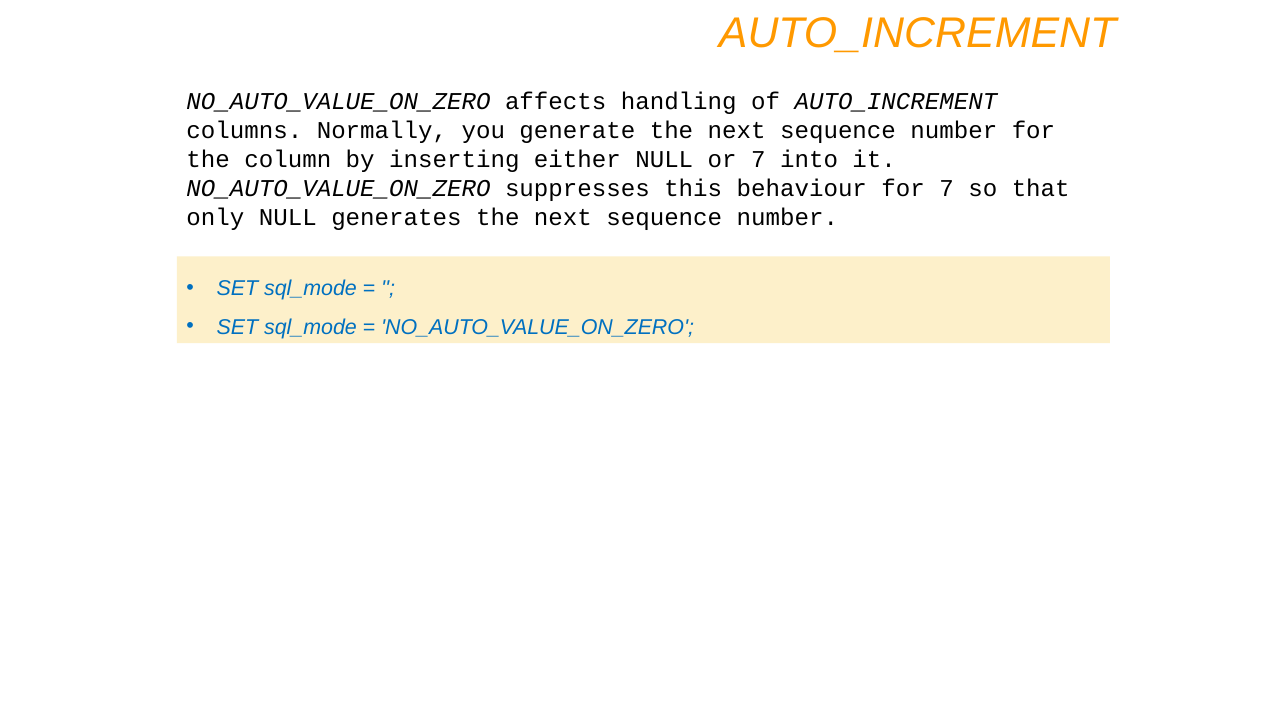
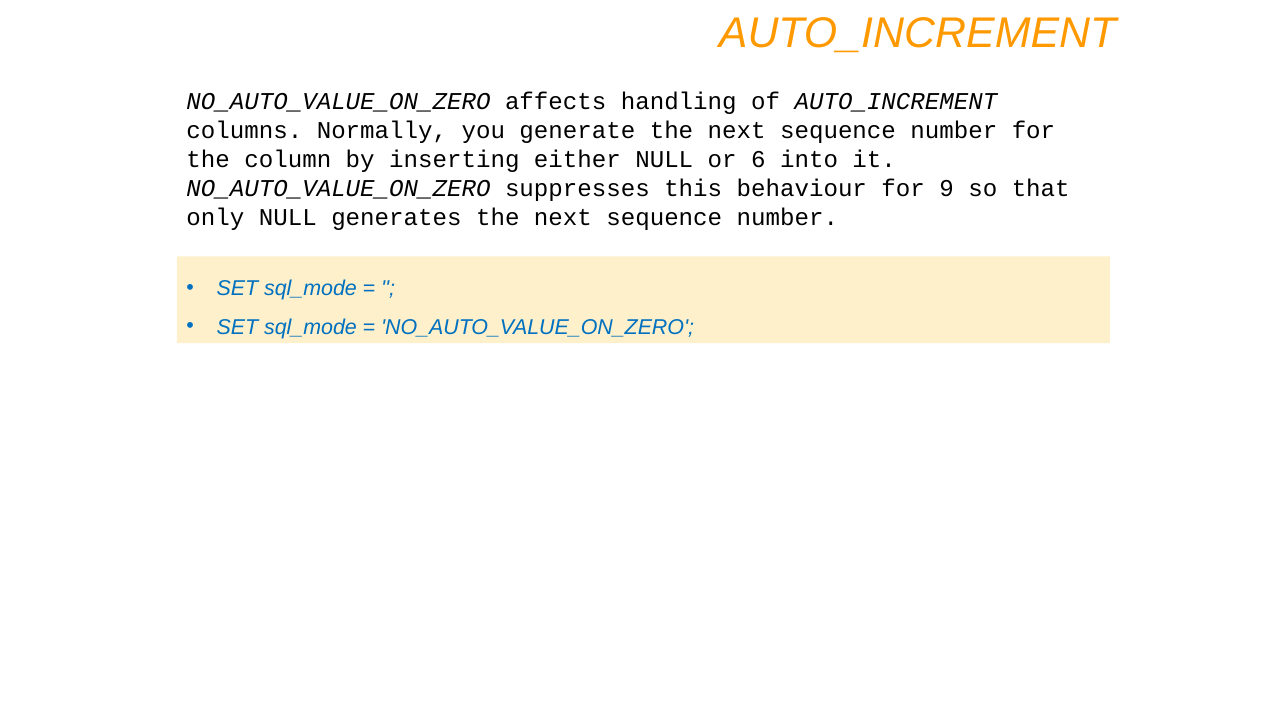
or 7: 7 -> 6 (758, 159)
for 7: 7 -> 9 (947, 188)
